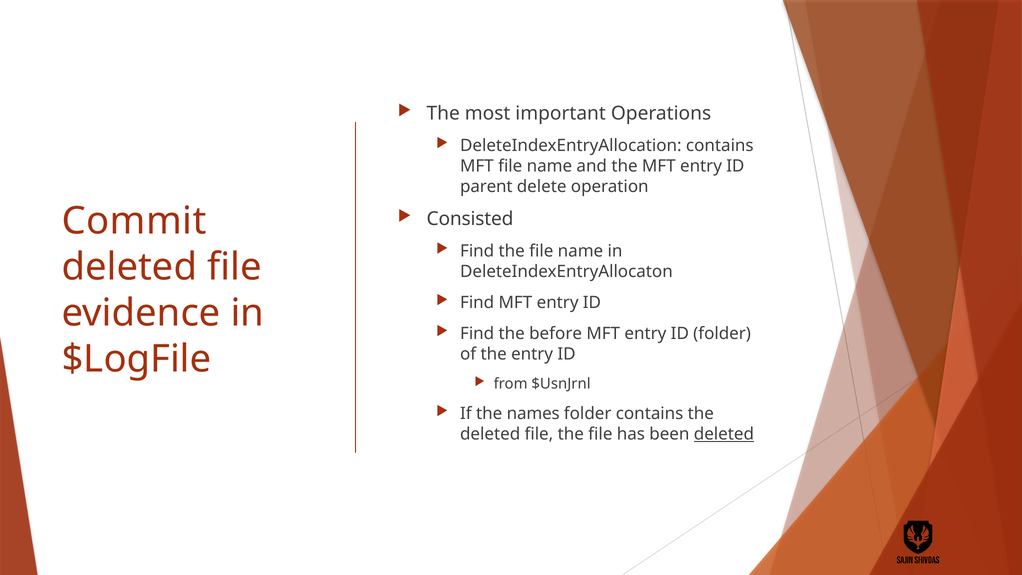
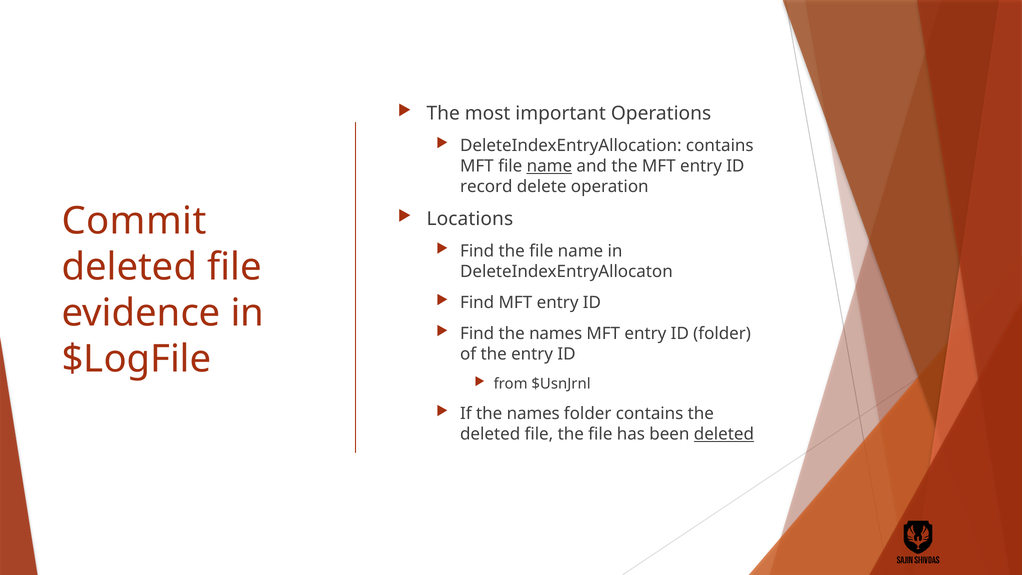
name underline: none -> present (549, 166)
parent: parent -> record (486, 186)
Consisted: Consisted -> Locations (470, 219)
Find the before: before -> names (556, 334)
